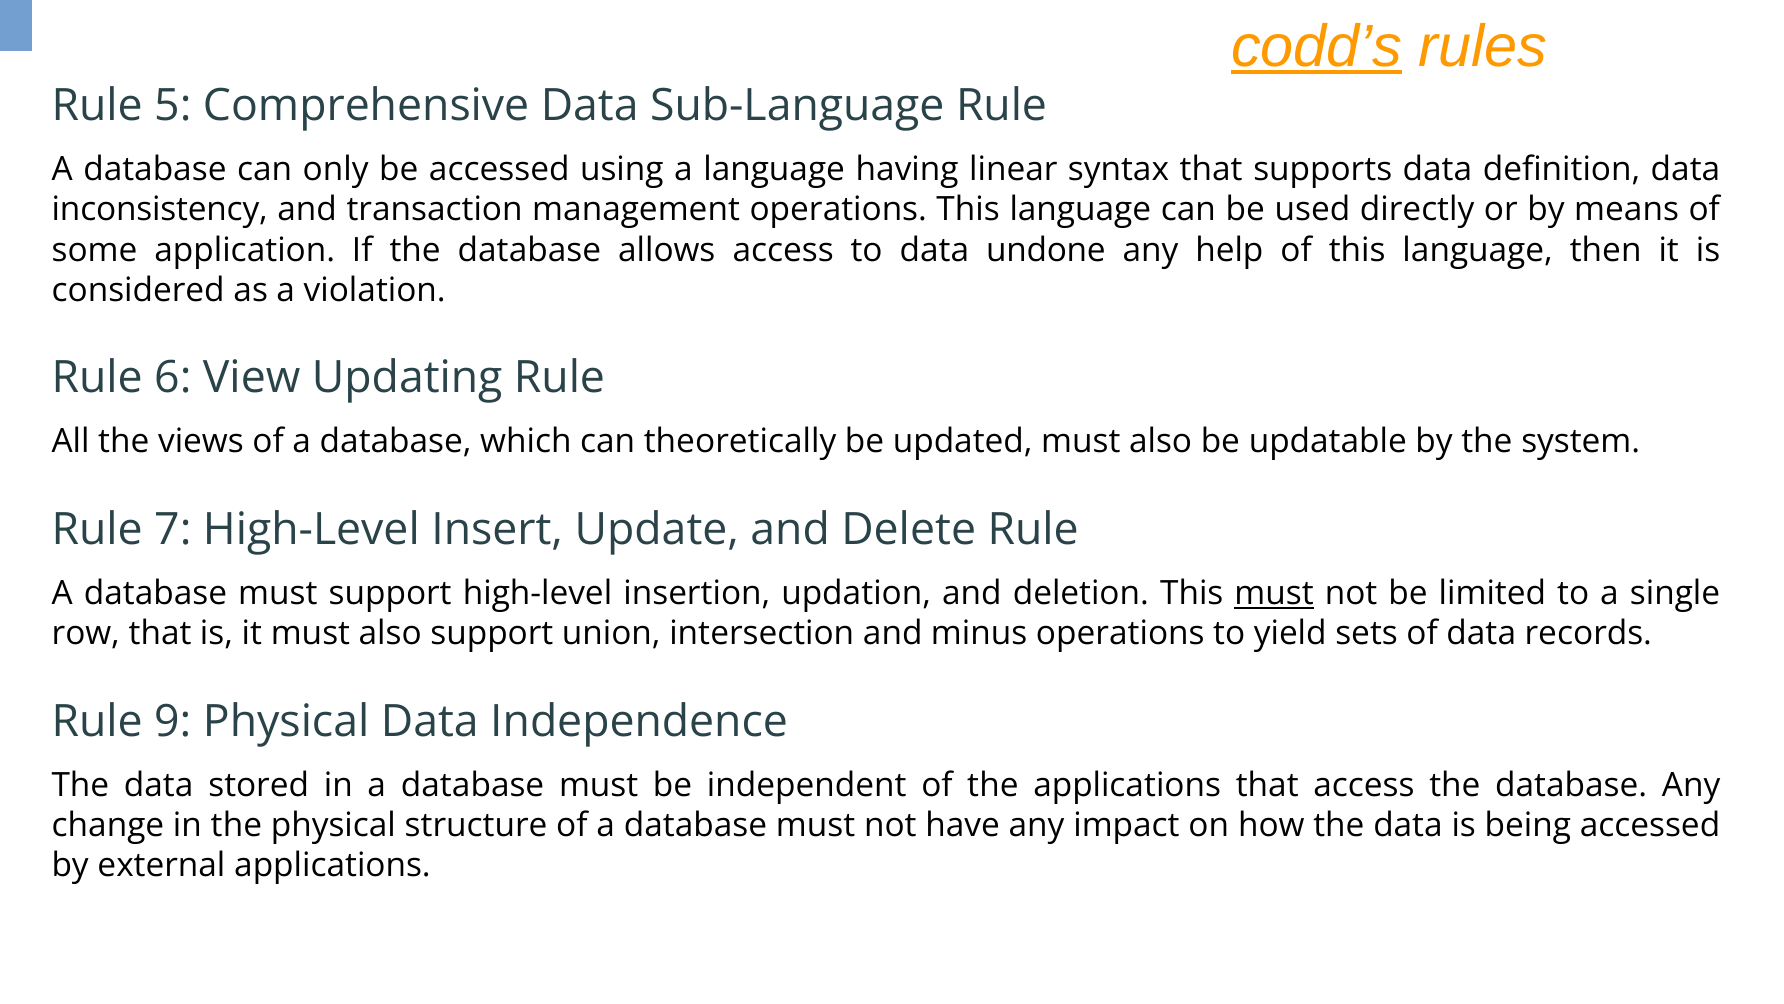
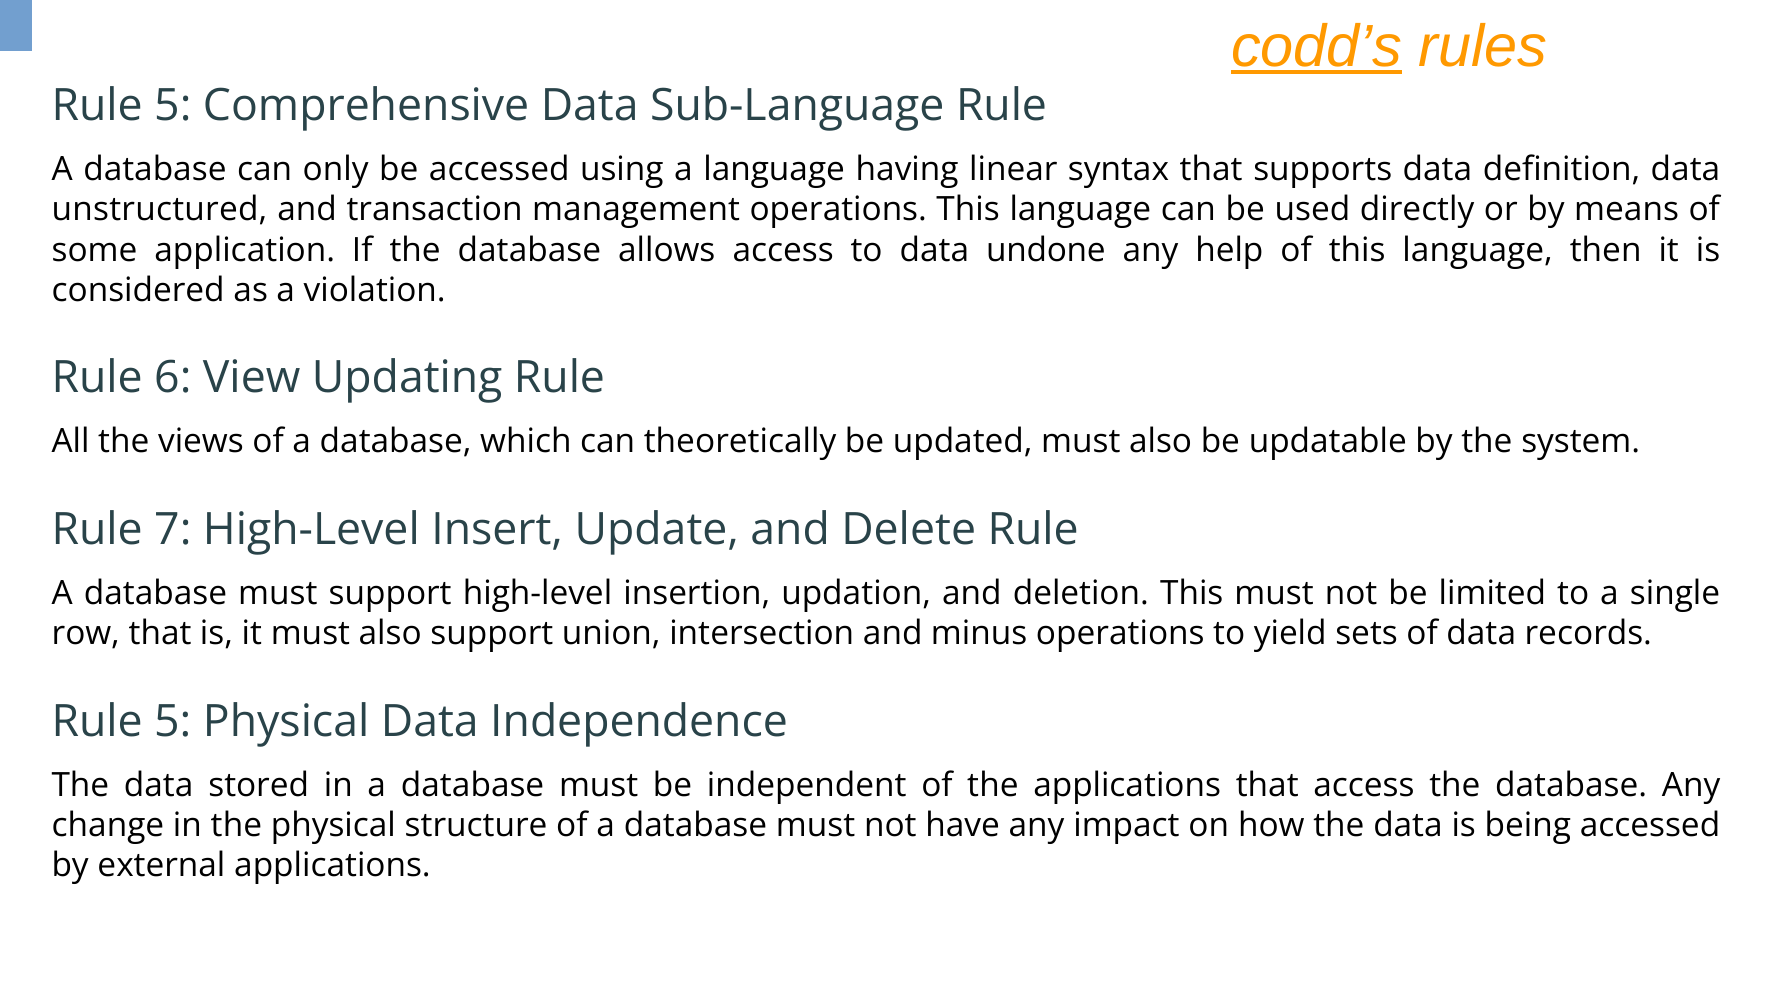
inconsistency: inconsistency -> unstructured (160, 210)
must underline: present -> none (1274, 593)
9: 9 -> 5 (173, 721)
